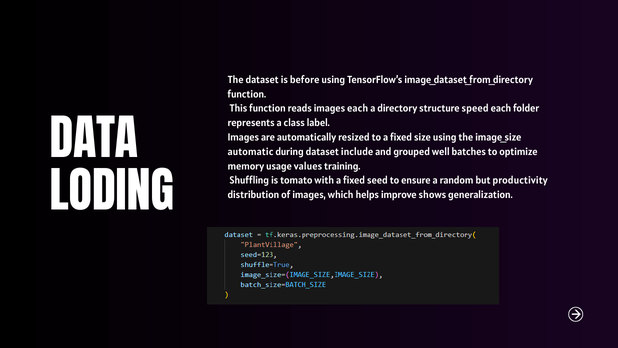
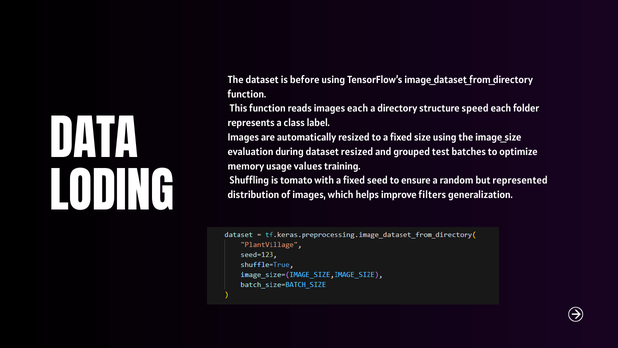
automatic: automatic -> evaluation (251, 152)
dataset include: include -> resized (357, 152)
well: well -> test (441, 152)
productivity: productivity -> represented (520, 180)
shows: shows -> filters (432, 195)
